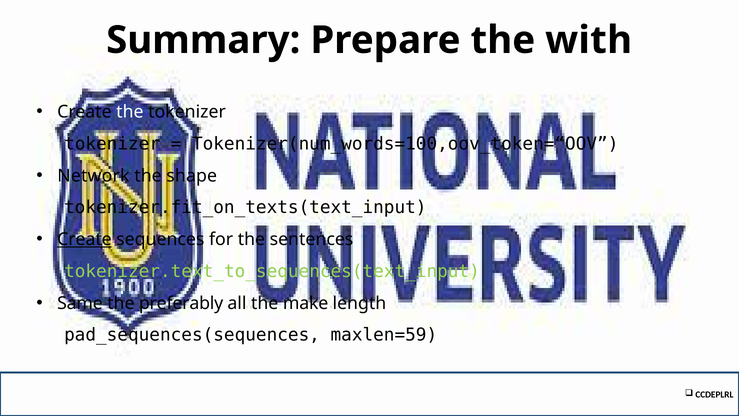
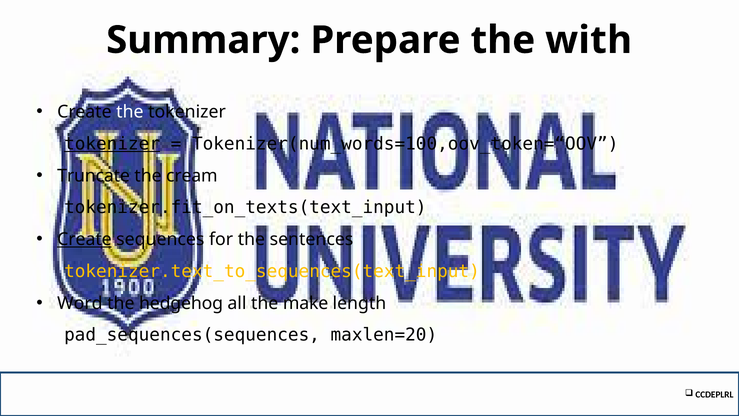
tokenizer underline: none -> present (112, 144)
Network: Network -> Truncate (94, 176)
shape: shape -> cream (192, 176)
tokenizer.text_to_sequences(text_input colour: light green -> yellow (272, 271)
Same: Same -> Word (80, 303)
preferably: preferably -> hedgehog (181, 303)
maxlen=59: maxlen=59 -> maxlen=20 (384, 335)
